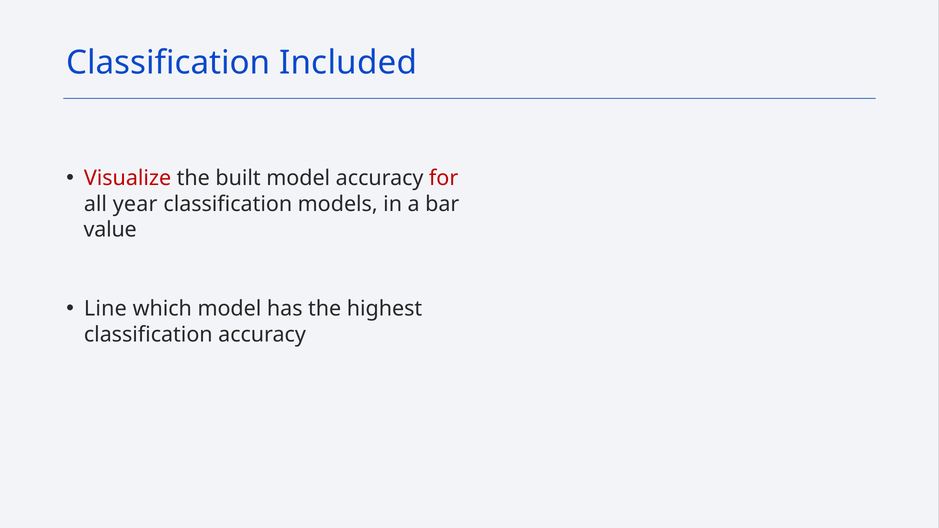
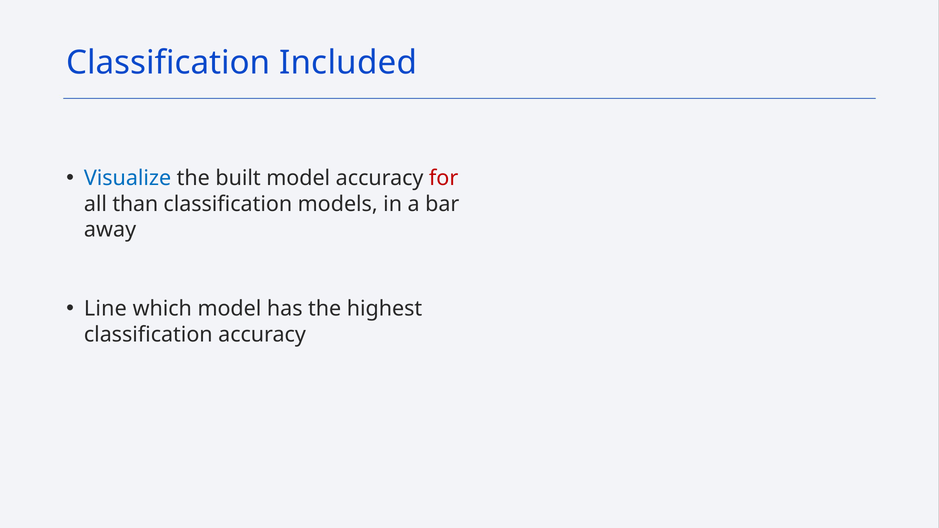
Visualize colour: red -> blue (128, 178)
year: year -> than (135, 204)
value: value -> away (110, 230)
